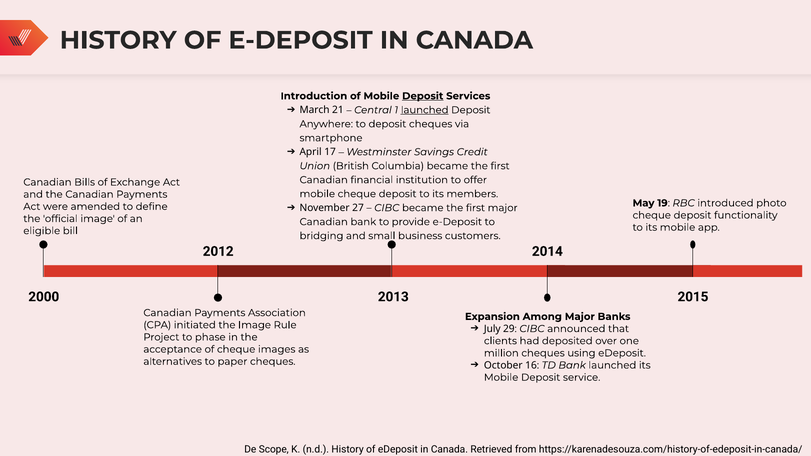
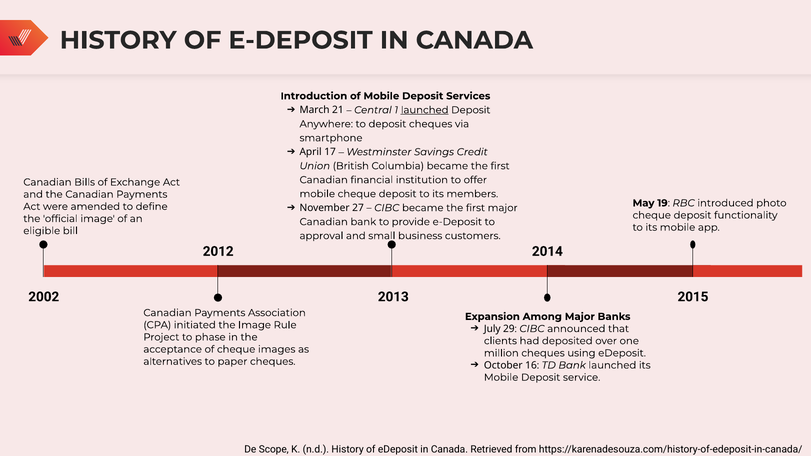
Deposit underline: present -> none (423, 96)
bridging: bridging -> approval (322, 236)
2000: 2000 -> 2002 (44, 297)
